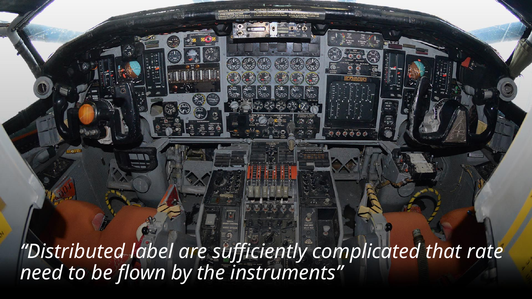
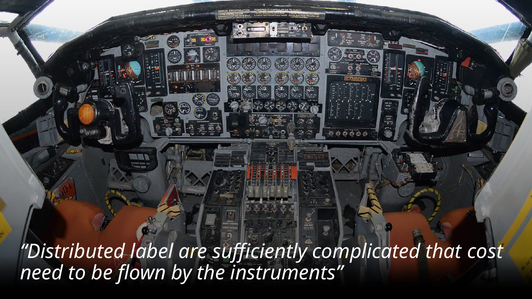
rate: rate -> cost (485, 252)
